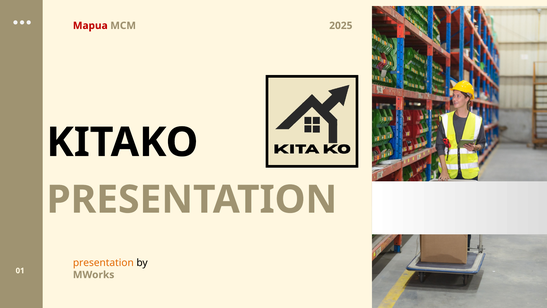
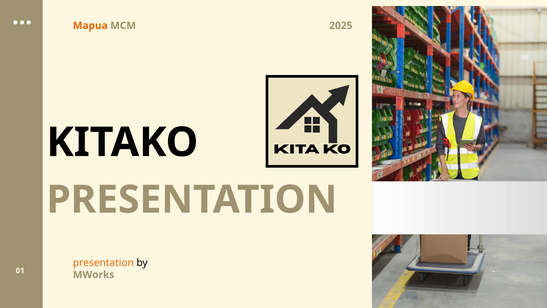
Mapua colour: red -> orange (90, 26)
